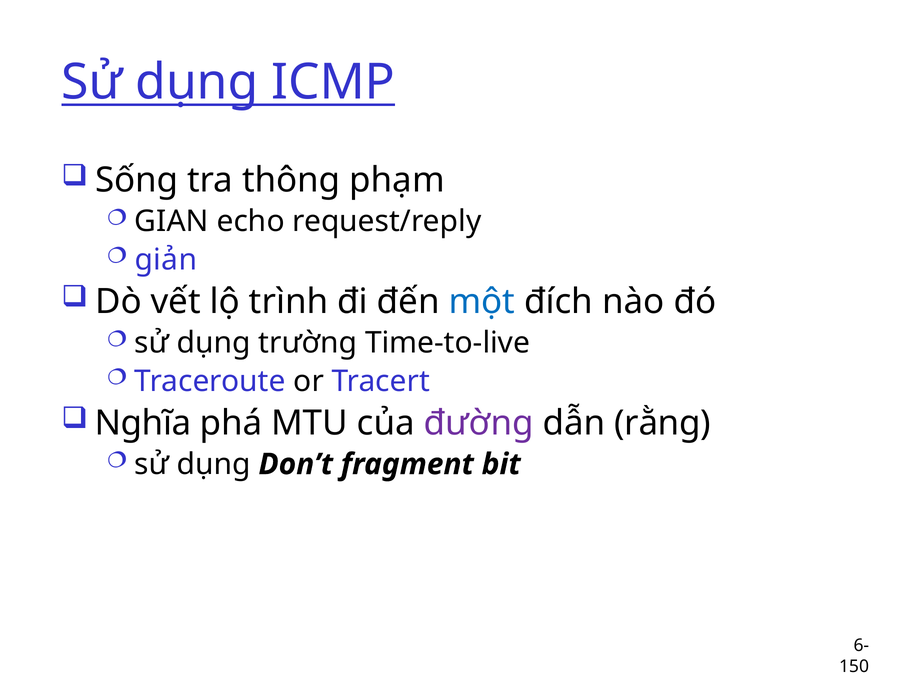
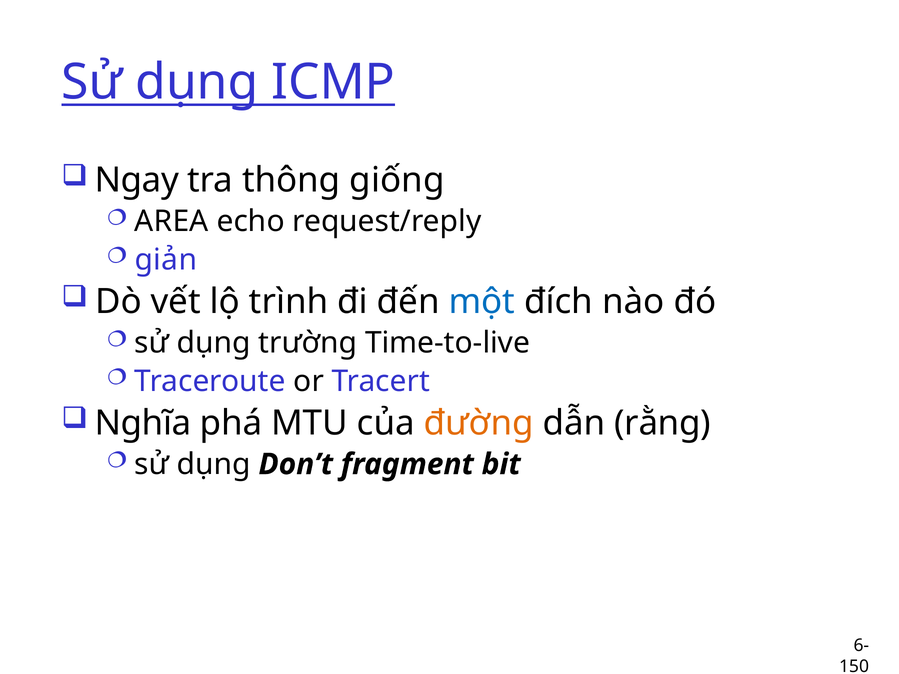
Sống: Sống -> Ngay (137, 181)
phạm: phạm -> giống (397, 181)
GIAN: GIAN -> AREA (172, 222)
đường colour: purple -> orange (479, 423)
